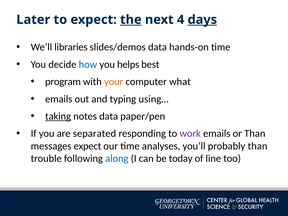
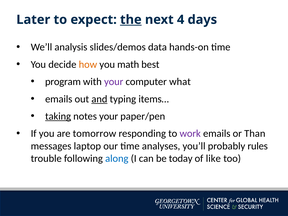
days underline: present -> none (202, 20)
libraries: libraries -> analysis (71, 47)
how colour: blue -> orange (88, 64)
helps: helps -> math (128, 64)
your colour: orange -> purple (114, 82)
and underline: none -> present (99, 99)
using…: using… -> items… (154, 99)
notes data: data -> your (109, 116)
separated: separated -> tomorrow (94, 134)
messages expect: expect -> laptop (87, 146)
probably than: than -> rules (258, 146)
line: line -> like (213, 158)
